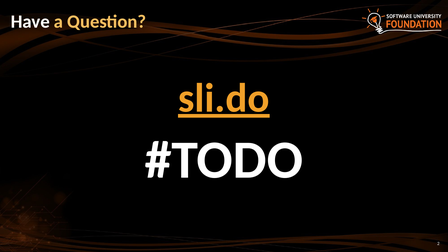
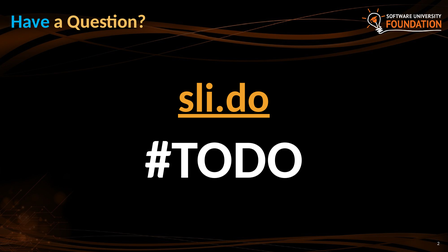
Have colour: white -> light blue (30, 22)
